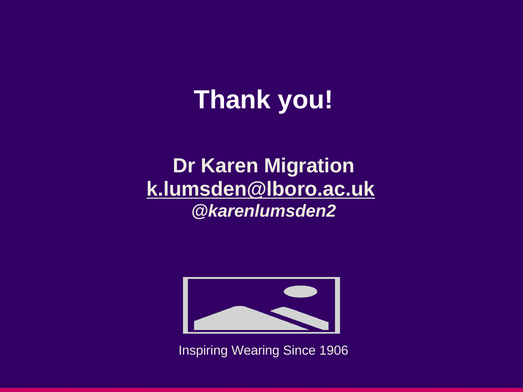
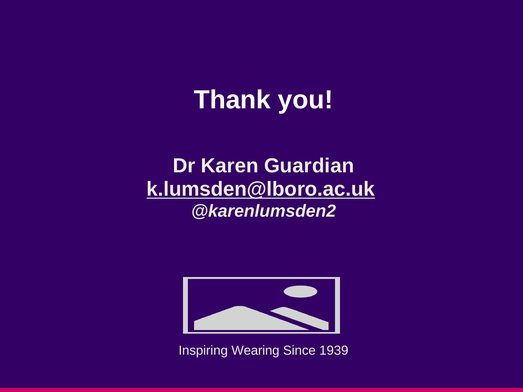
Migration: Migration -> Guardian (309, 166)
1906: 1906 -> 1939 (334, 351)
